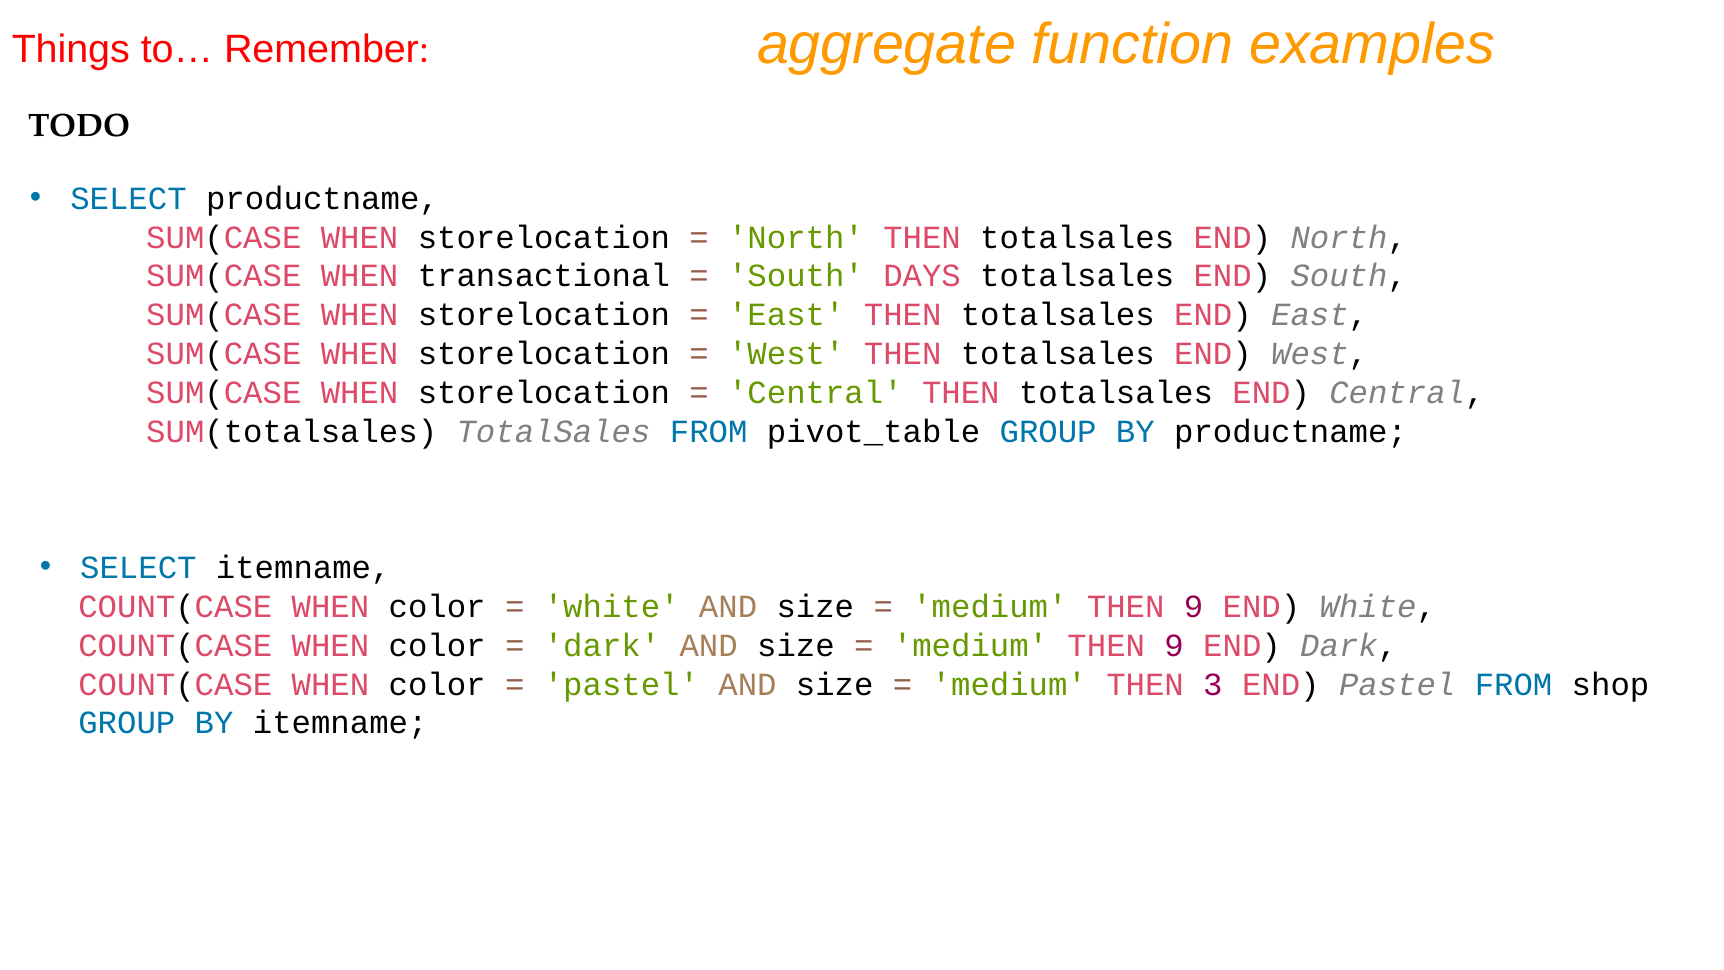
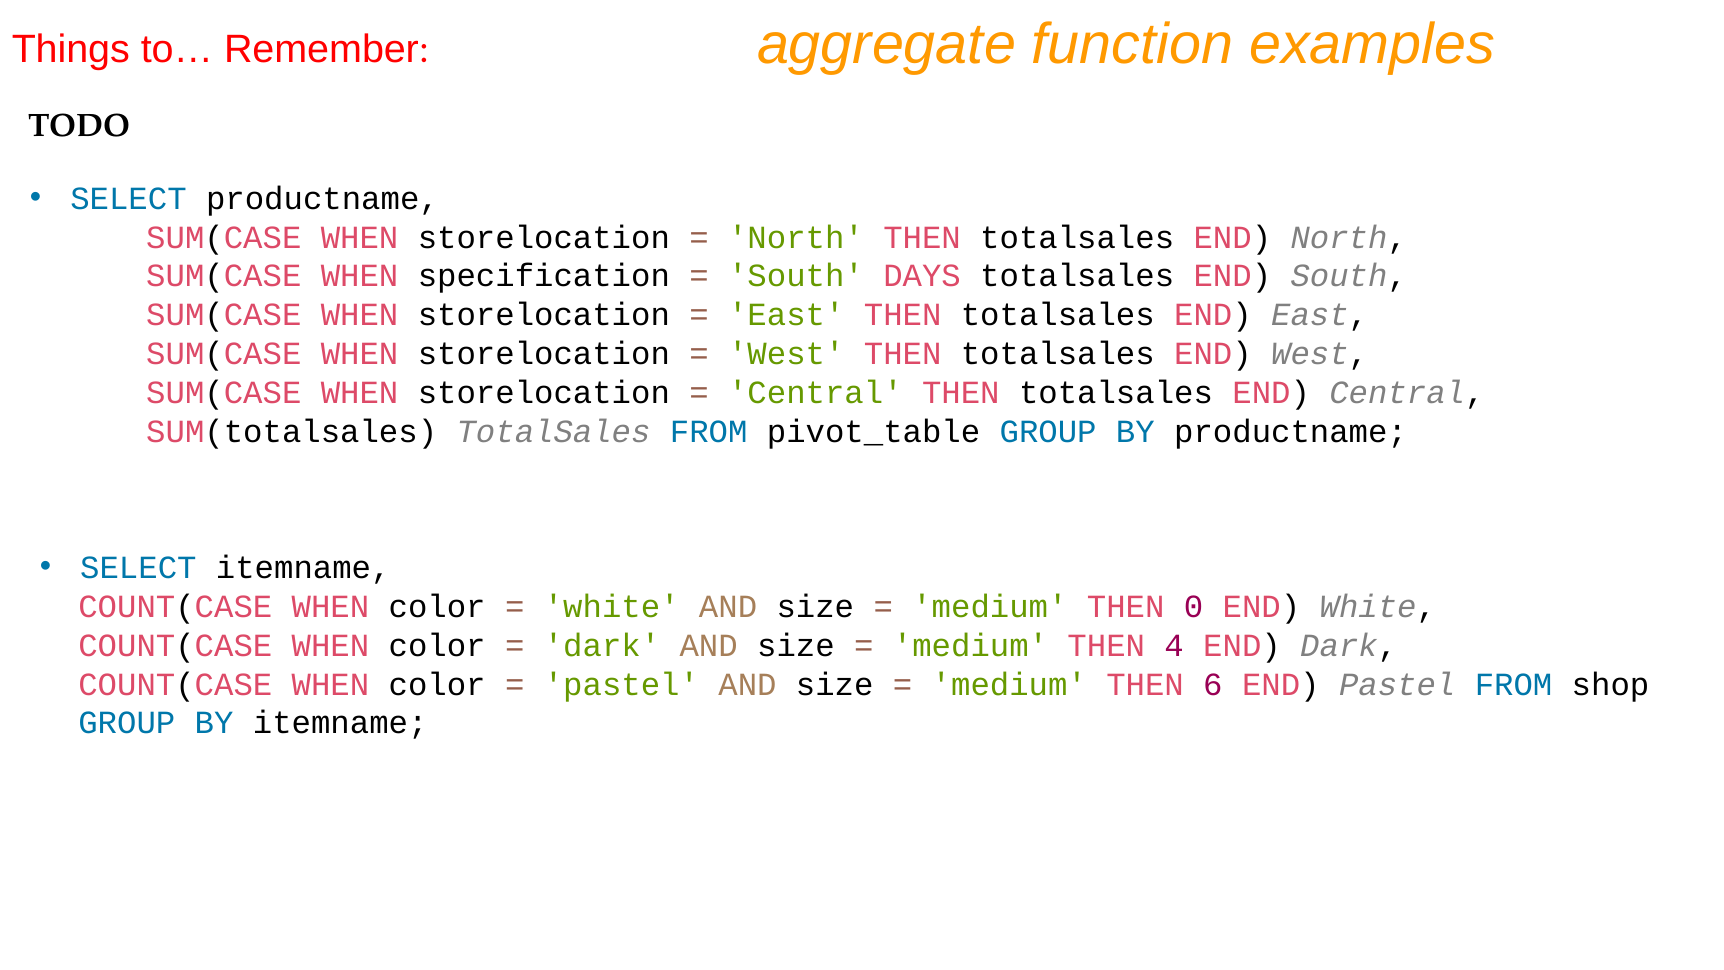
transactional: transactional -> specification (544, 276)
9: 9 -> 0 (1194, 607)
9: 9 -> 4 (1174, 645)
3: 3 -> 6 (1213, 684)
